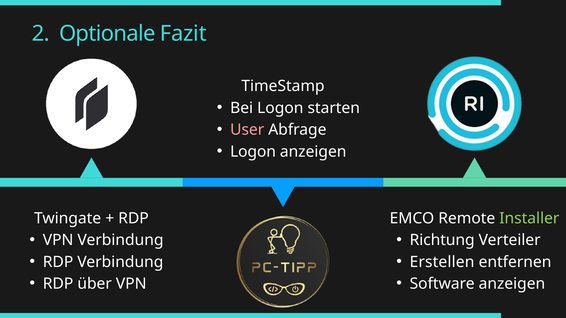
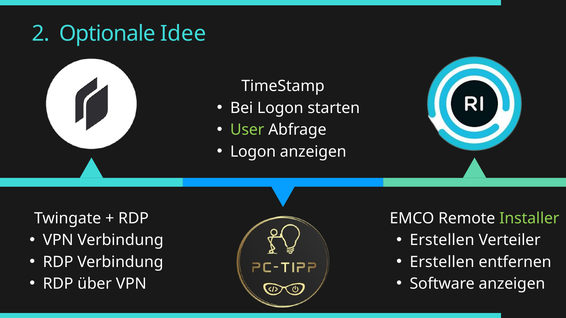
Fazit: Fazit -> Idee (183, 33)
User colour: pink -> light green (247, 130)
Richtung: Richtung -> Erstellen (442, 240)
